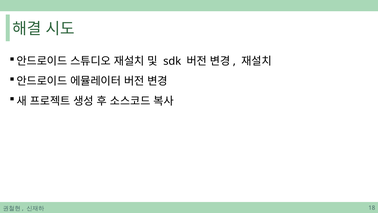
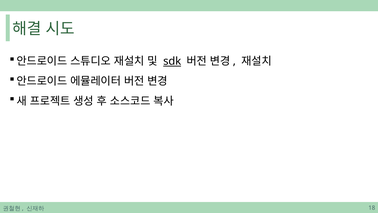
sdk underline: none -> present (172, 61)
